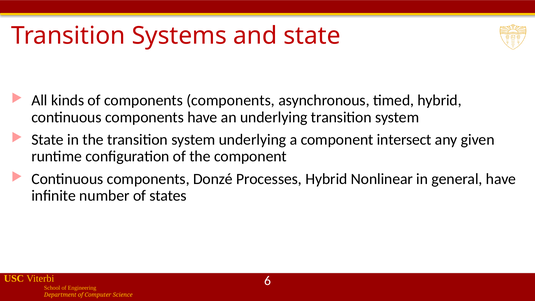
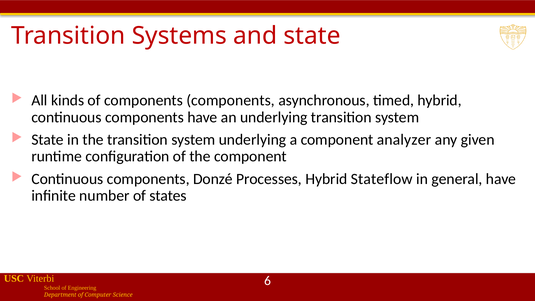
intersect: intersect -> analyzer (404, 140)
Nonlinear: Nonlinear -> Stateflow (382, 179)
